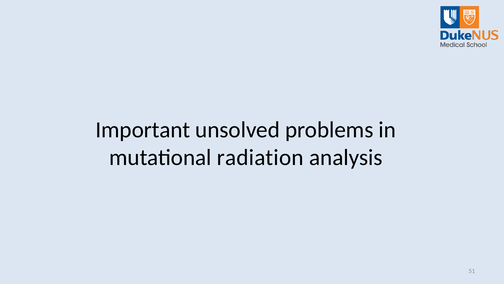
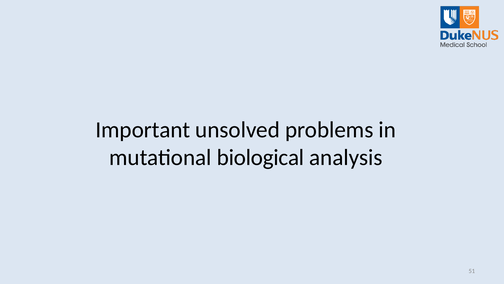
radiation: radiation -> biological (261, 157)
